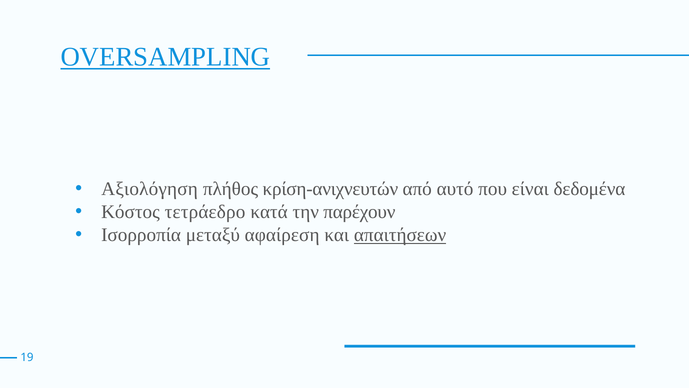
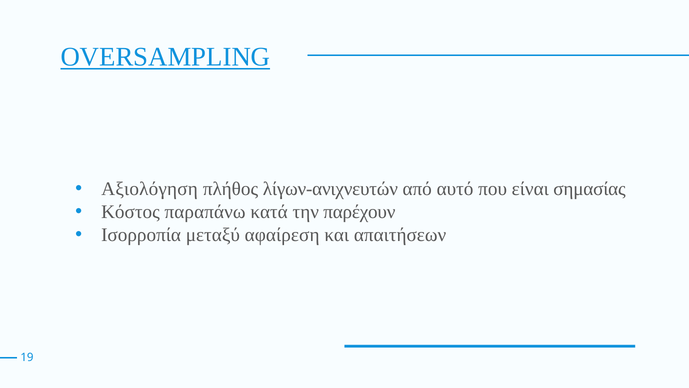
κρίση-ανιχνευτών: κρίση-ανιχνευτών -> λίγων-ανιχνευτών (330, 189)
δεδομένα: δεδομένα -> σημασίας (589, 189)
τετράεδρο: τετράεδρο -> παραπάνω (205, 212)
απαιτήσεων underline: present -> none (400, 235)
